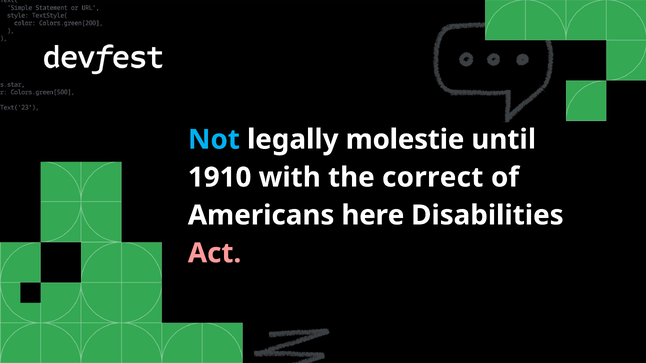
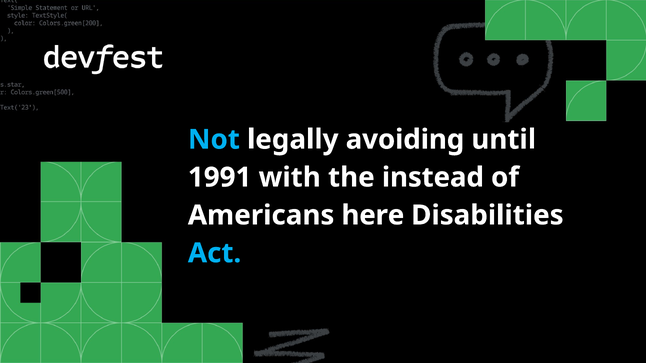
molestie: molestie -> avoiding (405, 140)
1910: 1910 -> 1991 (220, 178)
correct: correct -> instead (433, 178)
Act colour: pink -> light blue (215, 253)
